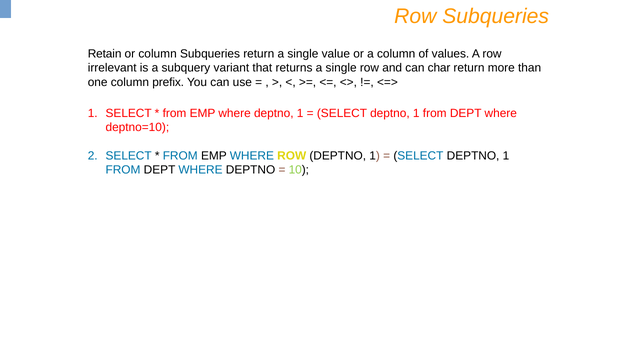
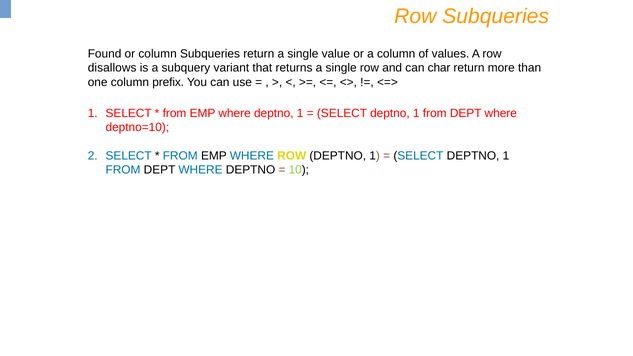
Retain: Retain -> Found (105, 54)
irrelevant: irrelevant -> disallows (112, 68)
